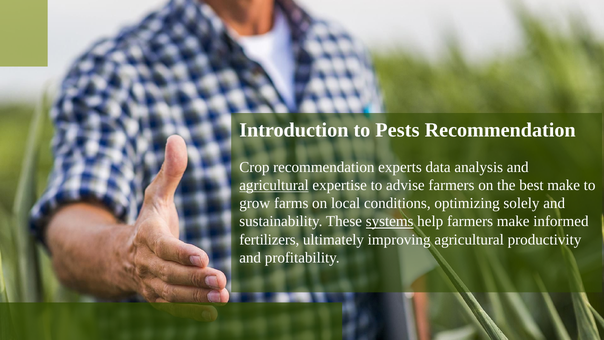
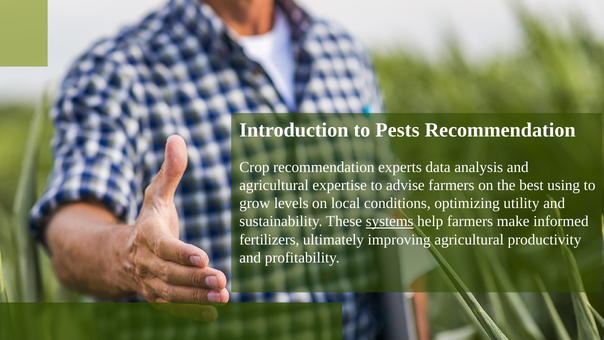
agricultural underline: present -> none (274, 185)
best make: make -> using (564, 185)
farms: farms -> levels (291, 203)
solely: solely -> utility (521, 203)
